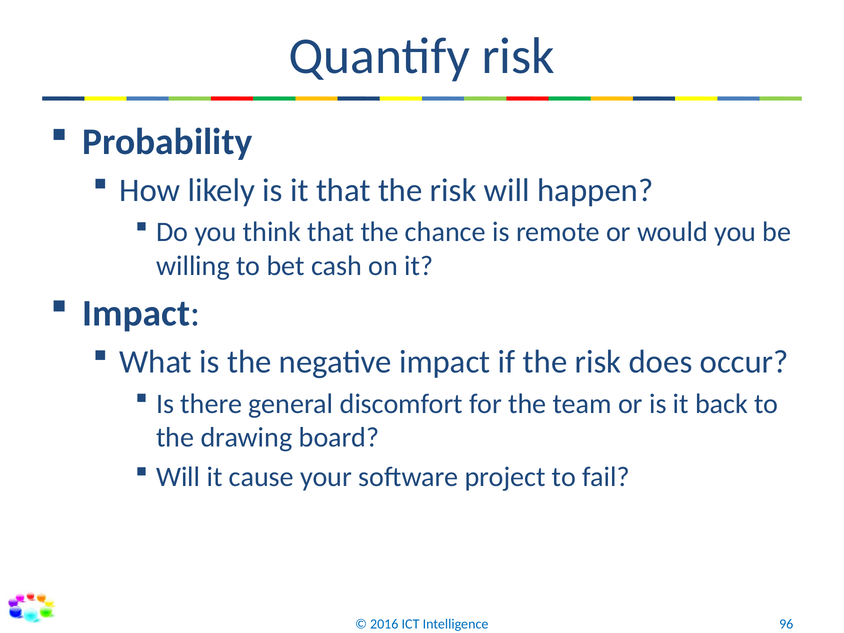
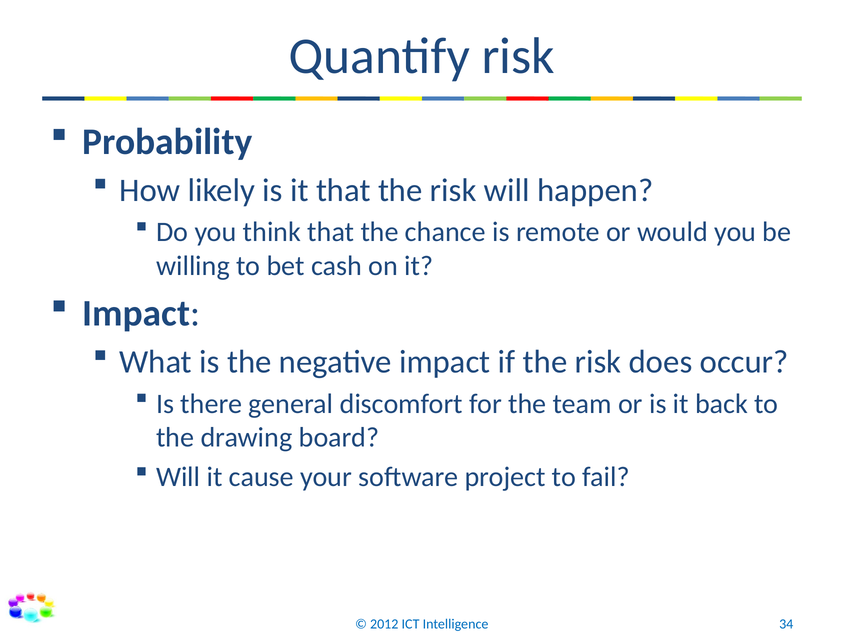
2016: 2016 -> 2012 (384, 624)
96: 96 -> 34 (786, 624)
